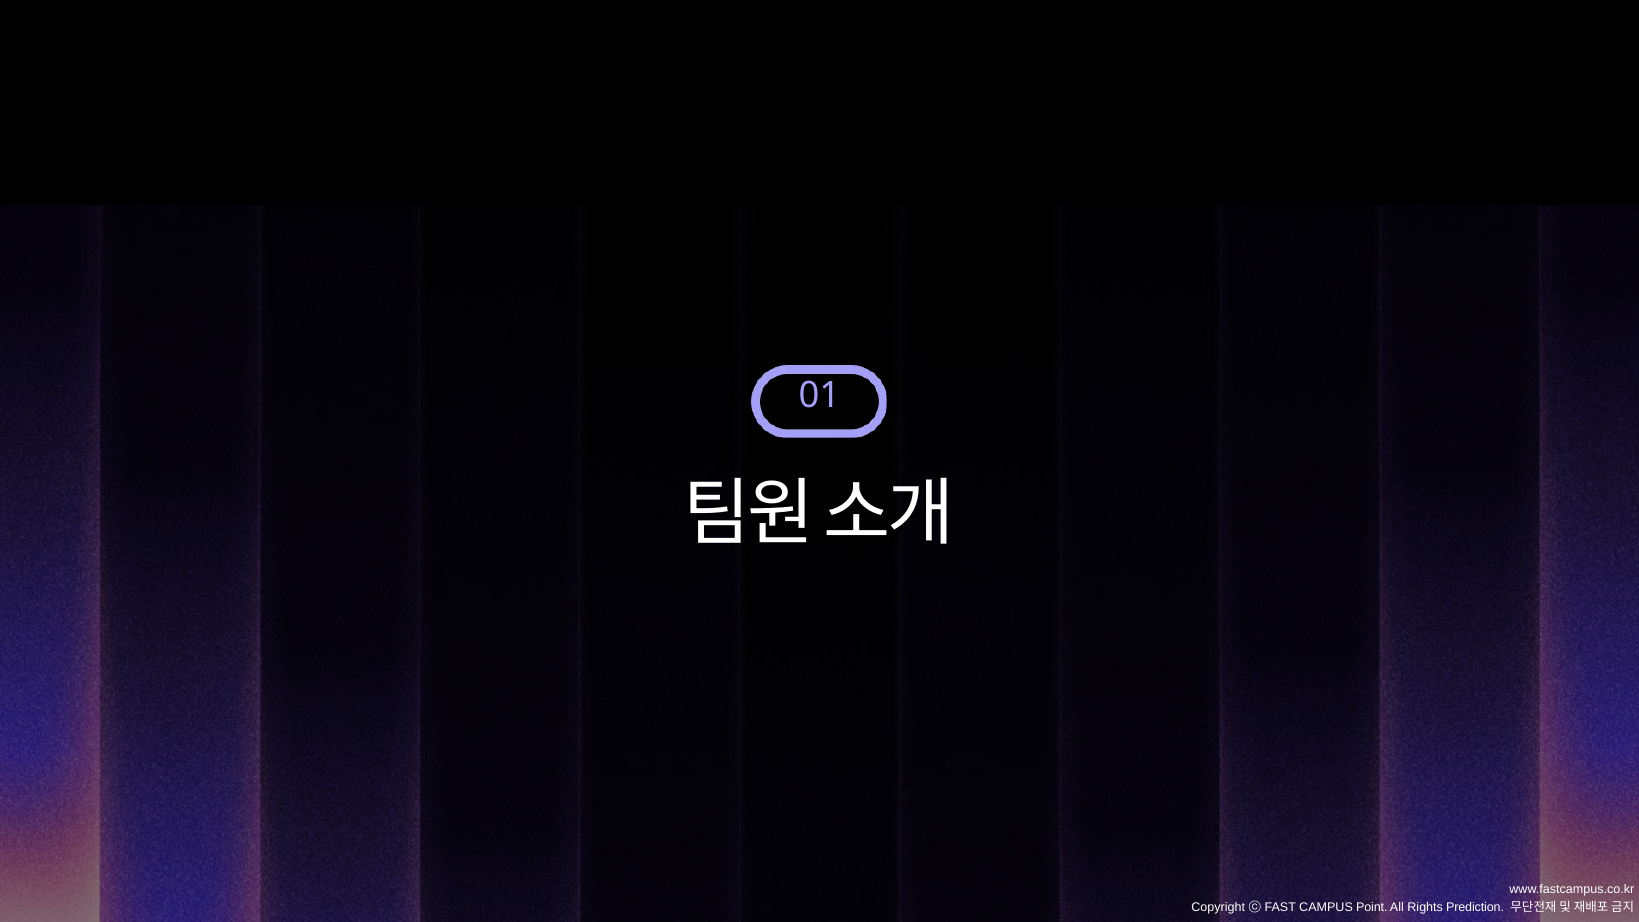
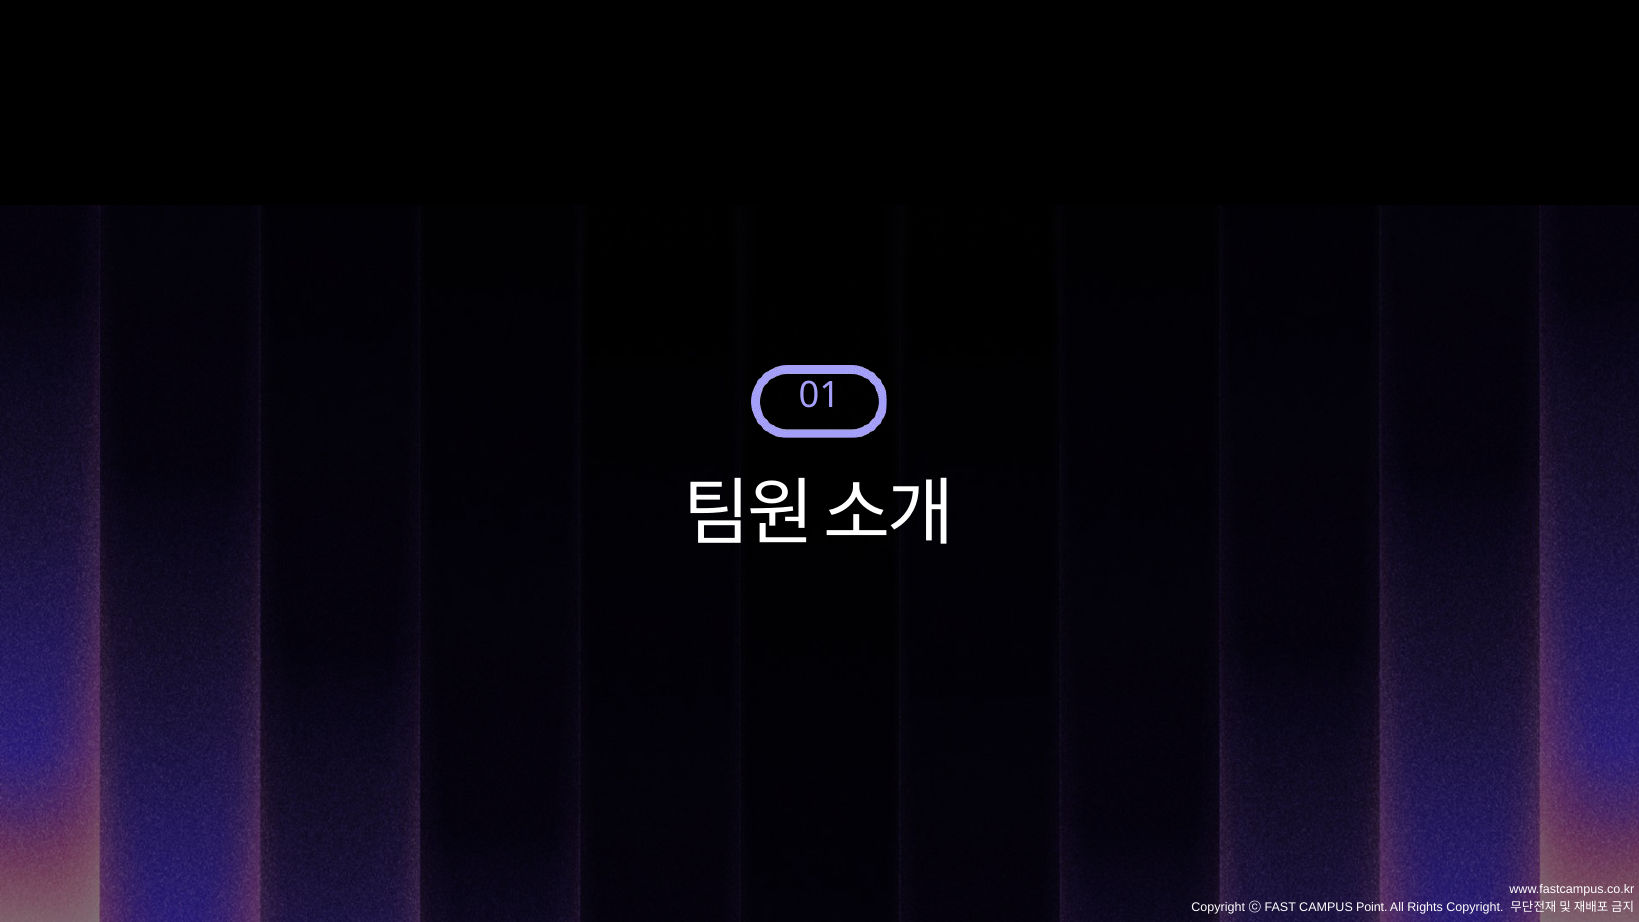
Rights Prediction: Prediction -> Copyright (1475, 907)
